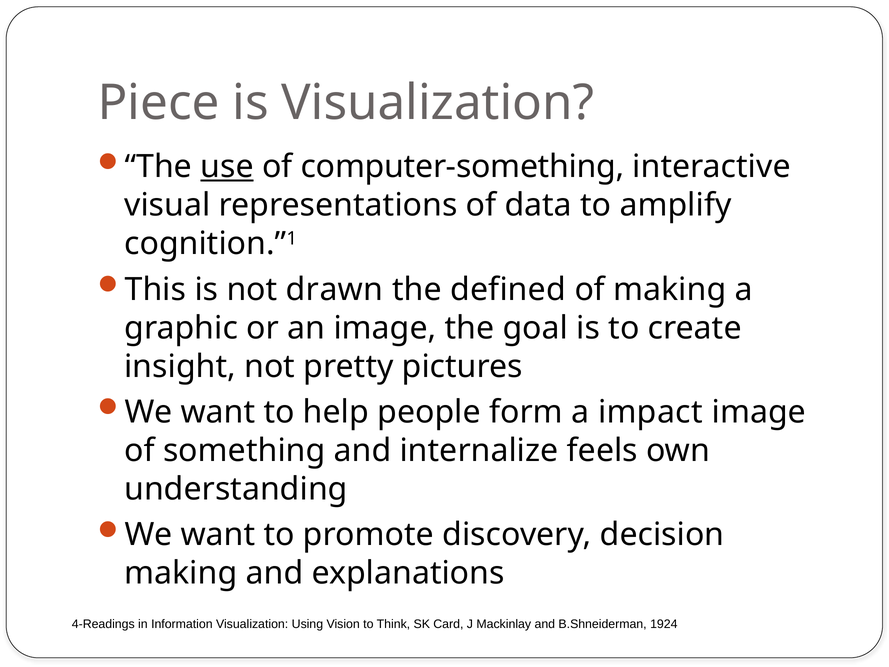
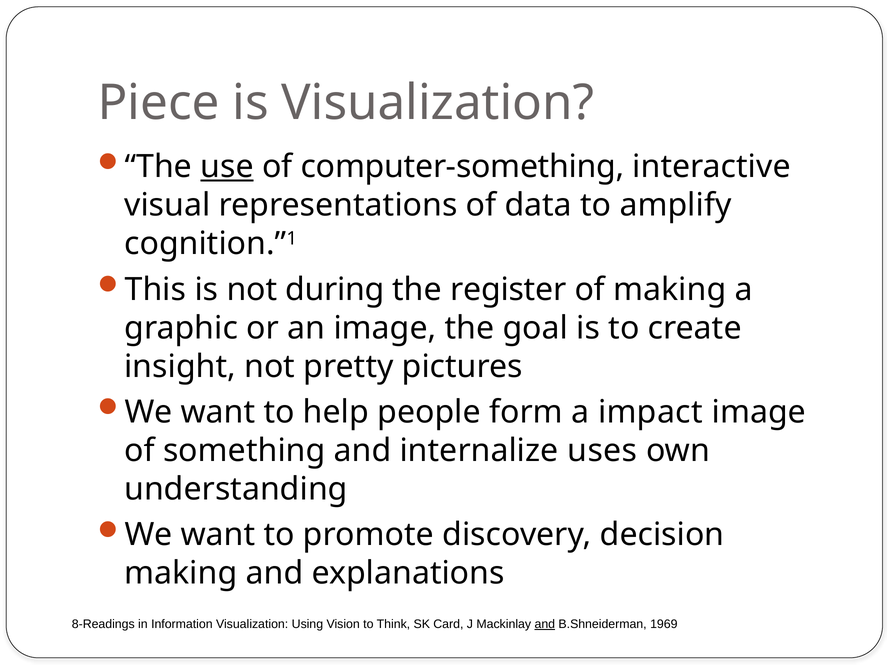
drawn: drawn -> during (335, 289)
defined: defined -> register (508, 289)
feels: feels -> uses (602, 450)
4-Readings: 4-Readings -> 8-Readings (103, 624)
and underline: none -> present (545, 624)
1924: 1924 -> 1969 (664, 624)
